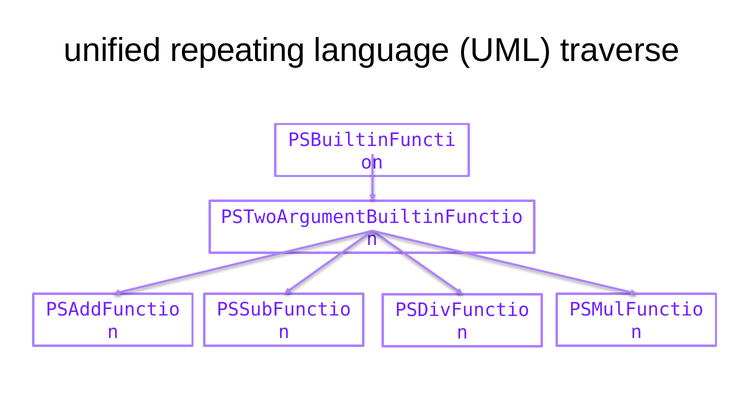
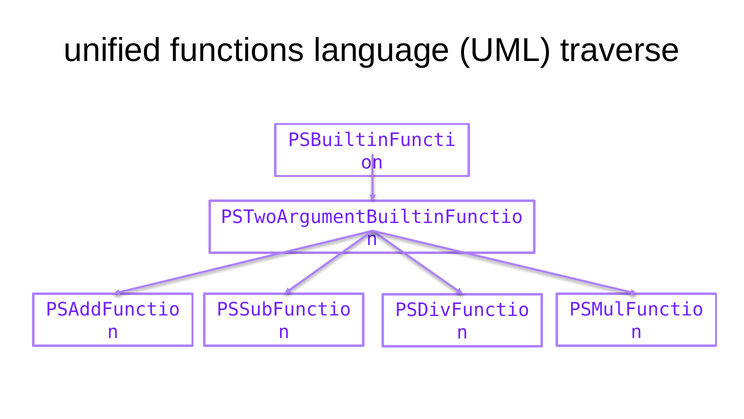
repeating: repeating -> functions (237, 50)
